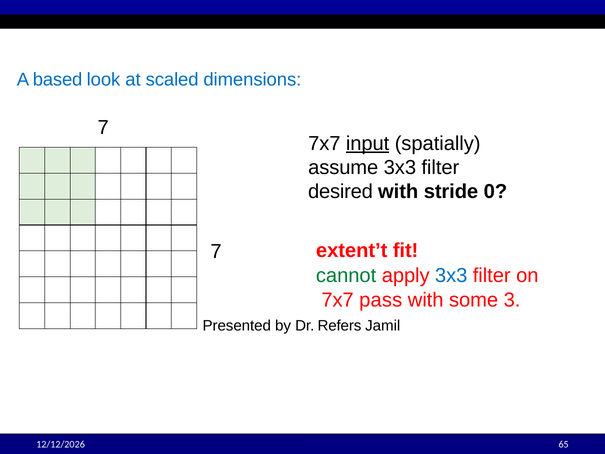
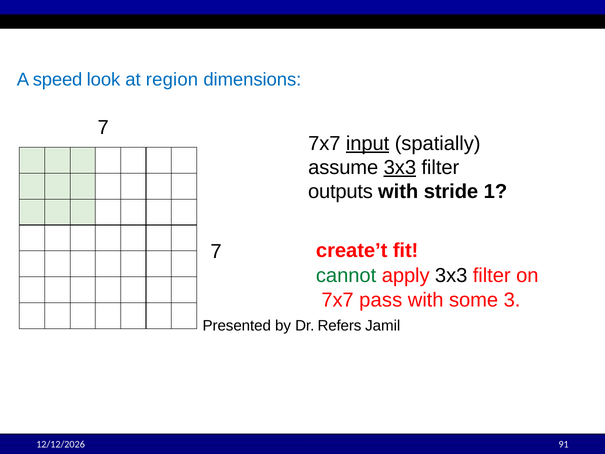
based: based -> speed (58, 79)
scaled: scaled -> region (172, 79)
3x3 underline: none -> present (400, 167)
desired: desired -> outputs (340, 191)
0: 0 -> 1 (495, 191)
extent’t: extent’t -> create’t (352, 250)
3x3 colour: blue -> black (451, 275)
65: 65 -> 91 (564, 444)
